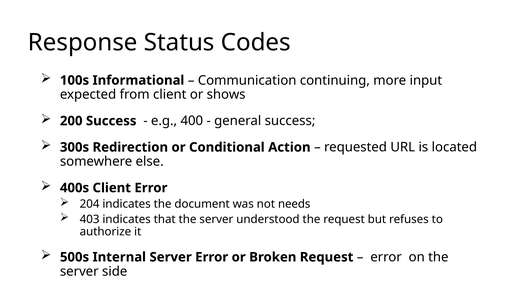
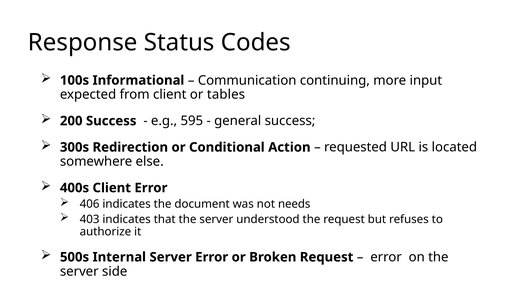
shows: shows -> tables (226, 94)
400: 400 -> 595 (192, 121)
204: 204 -> 406 (90, 204)
